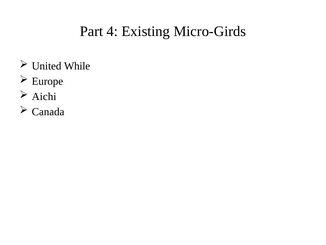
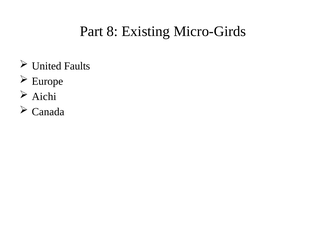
4: 4 -> 8 (112, 31)
While: While -> Faults (77, 66)
